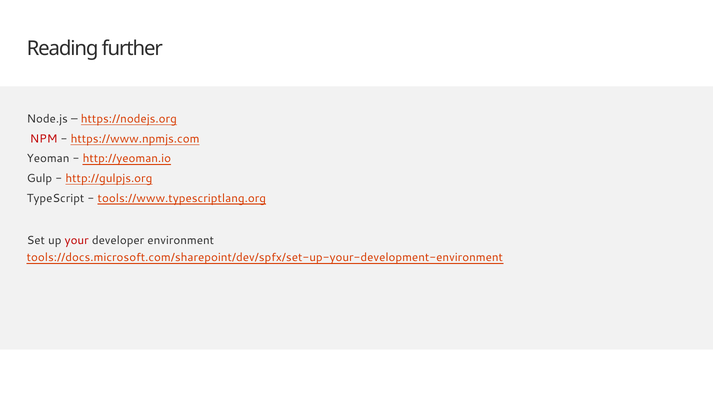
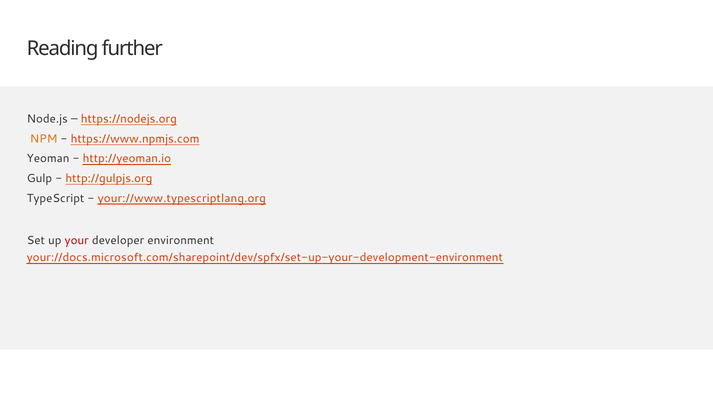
NPM colour: red -> orange (44, 139)
tools://www.typescriptlang.org: tools://www.typescriptlang.org -> your://www.typescriptlang.org (182, 198)
tools://docs.microsoft.com/sharepoint/dev/spfx/set-up-your-development-environment: tools://docs.microsoft.com/sharepoint/dev/spfx/set-up-your-development-environment -> your://docs.microsoft.com/sharepoint/dev/spfx/set-up-your-development-environment (265, 258)
